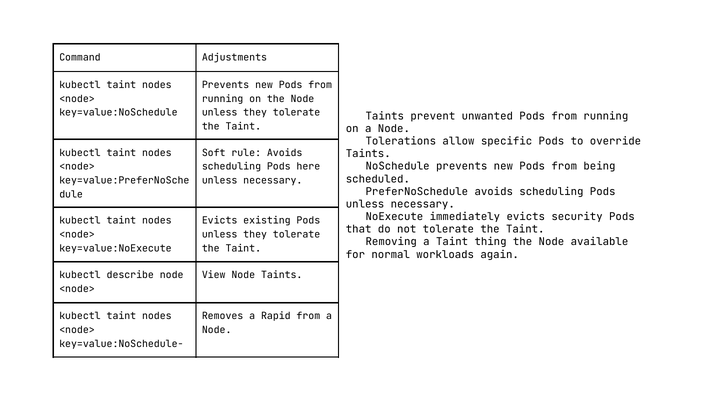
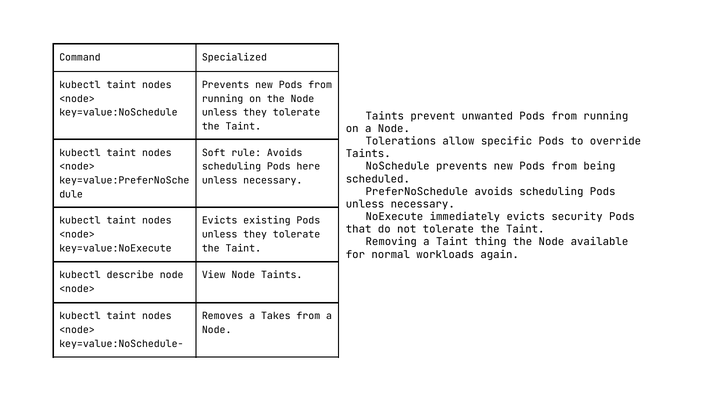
Adjustments: Adjustments -> Specialized (234, 57)
Rapid: Rapid -> Takes (276, 316)
